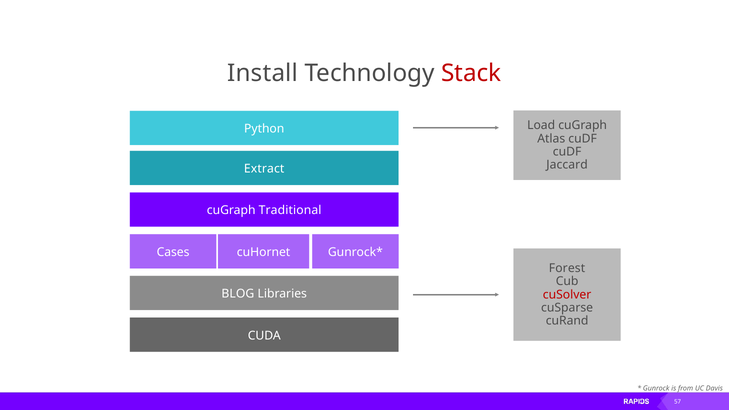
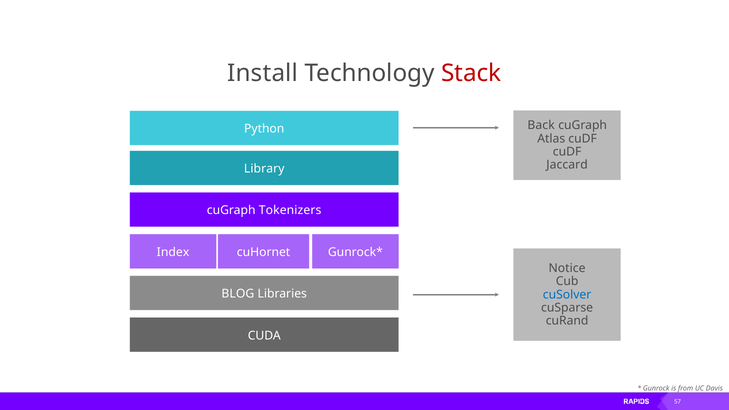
Load: Load -> Back (541, 125)
Extract: Extract -> Library (264, 169)
Traditional: Traditional -> Tokenizers (290, 210)
Cases: Cases -> Index (173, 252)
Forest: Forest -> Notice (567, 268)
cuSolver colour: red -> blue (567, 295)
